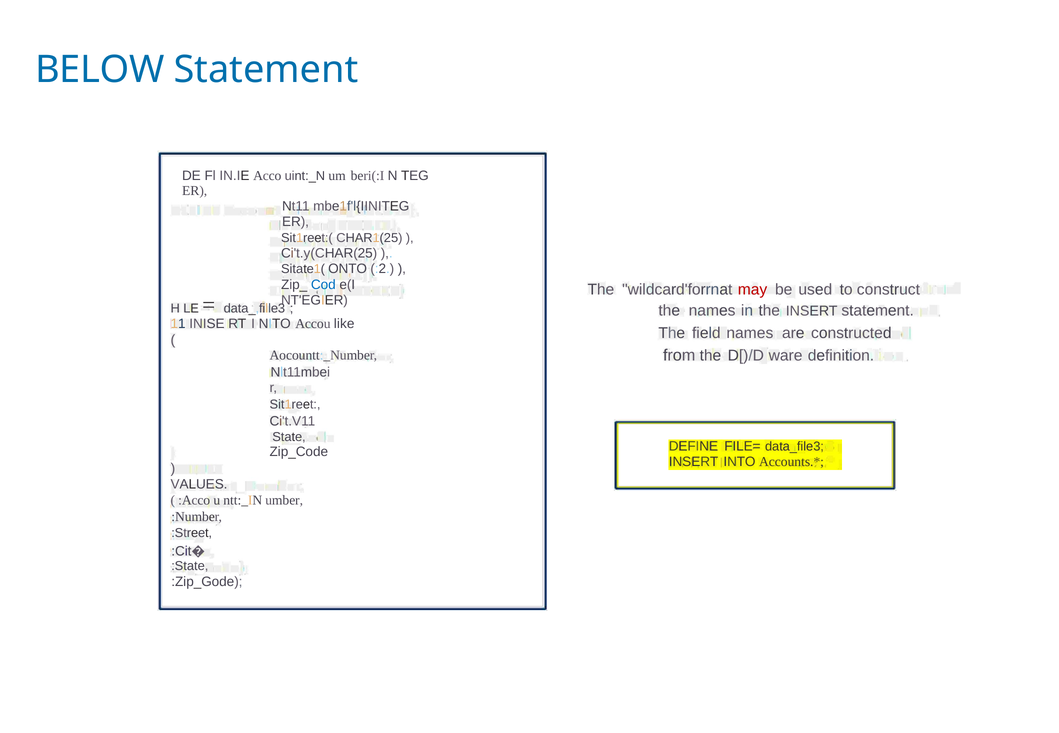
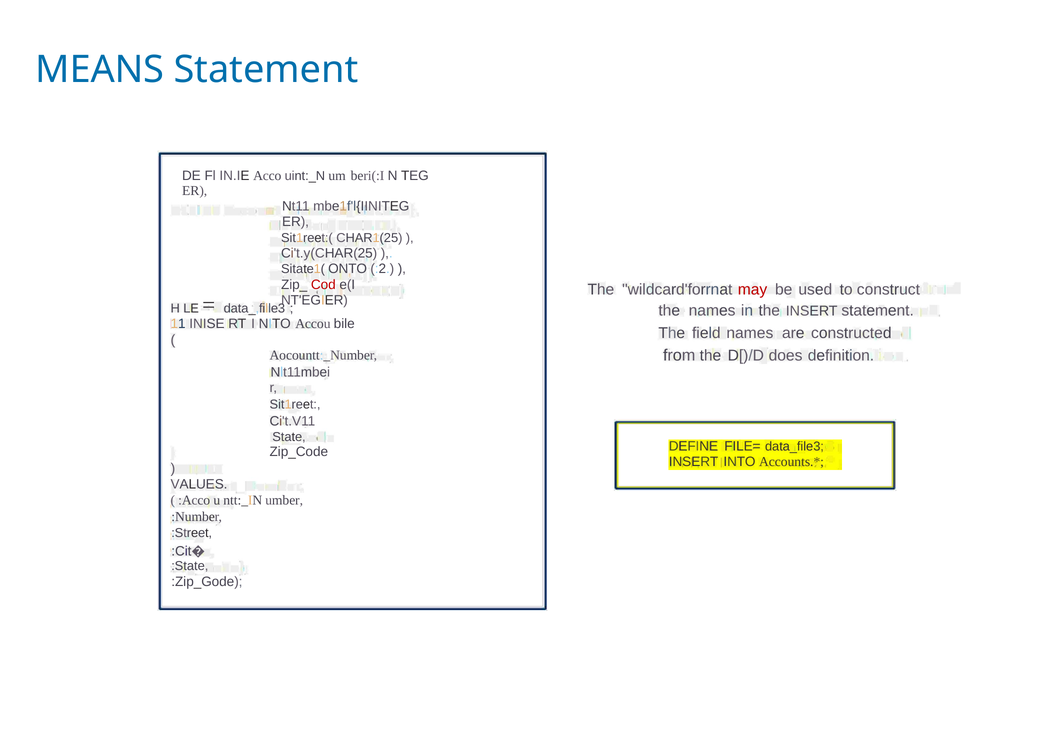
BELOW: BELOW -> MEANS (100, 70)
Cod colour: blue -> red (323, 285)
like: like -> bile (344, 324)
ware: ware -> does (786, 356)
